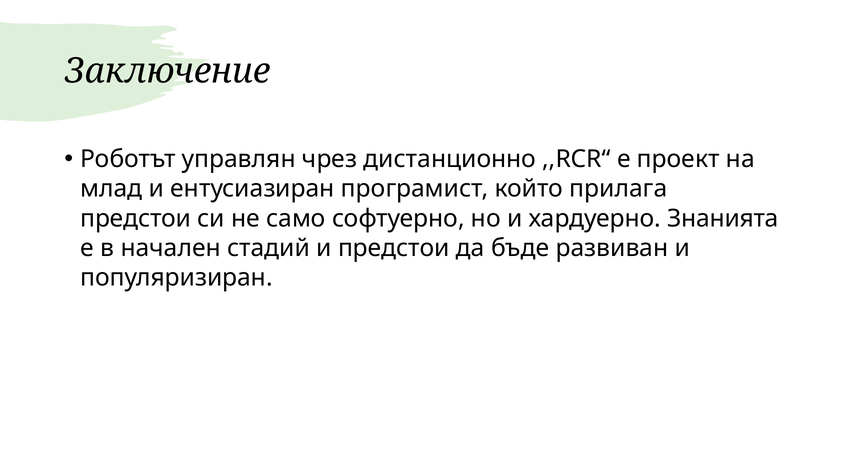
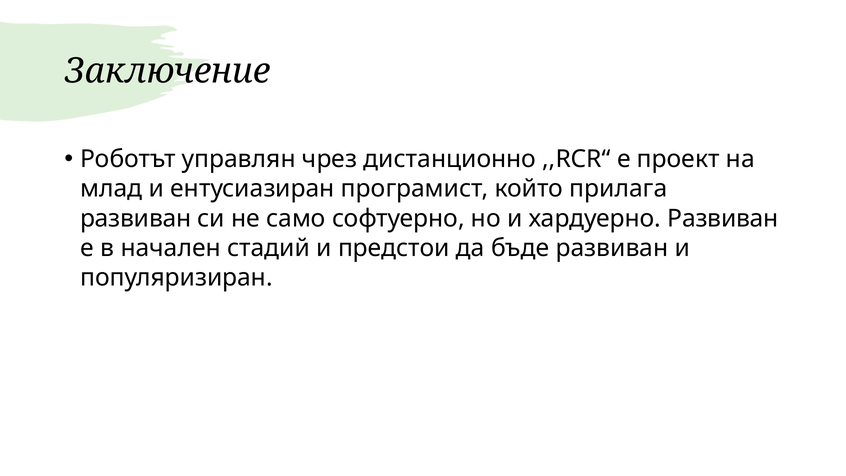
предстои: предстои -> развиван (136, 218)
хардуерно Знанията: Знанията -> Развиван (723, 218)
